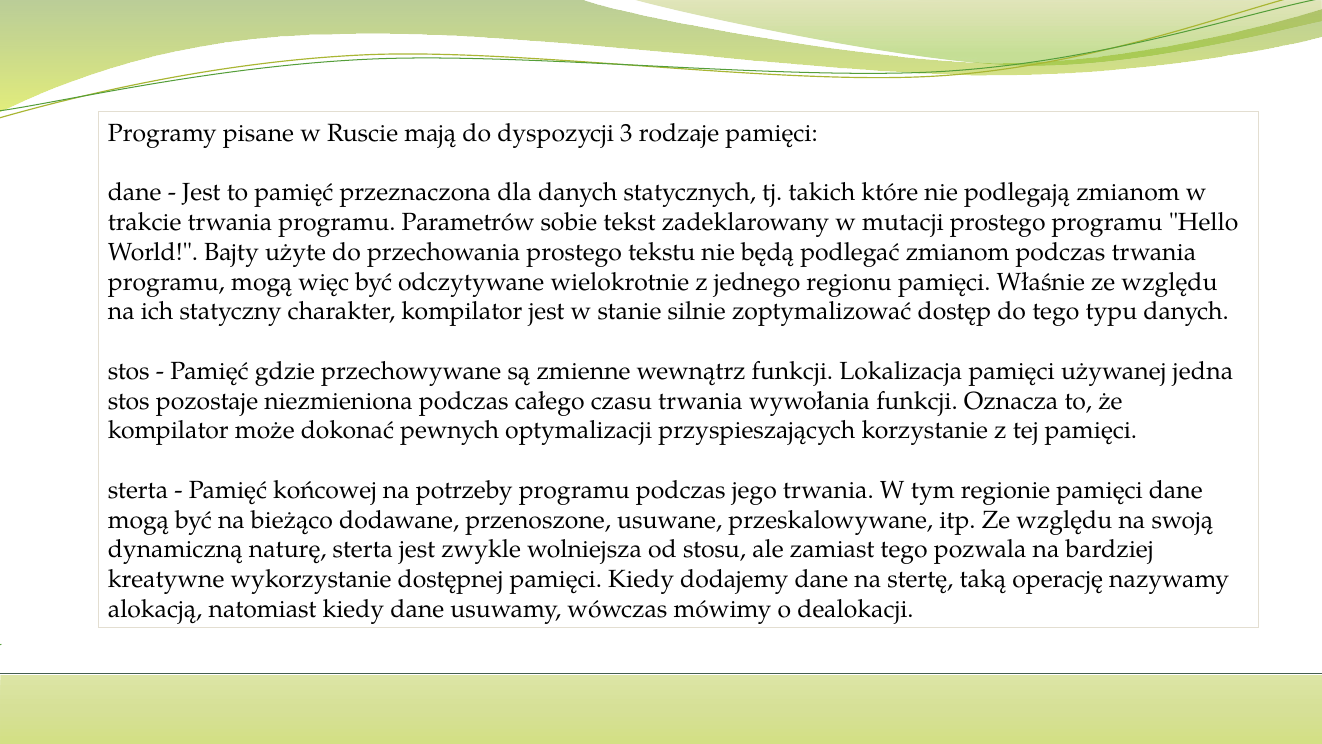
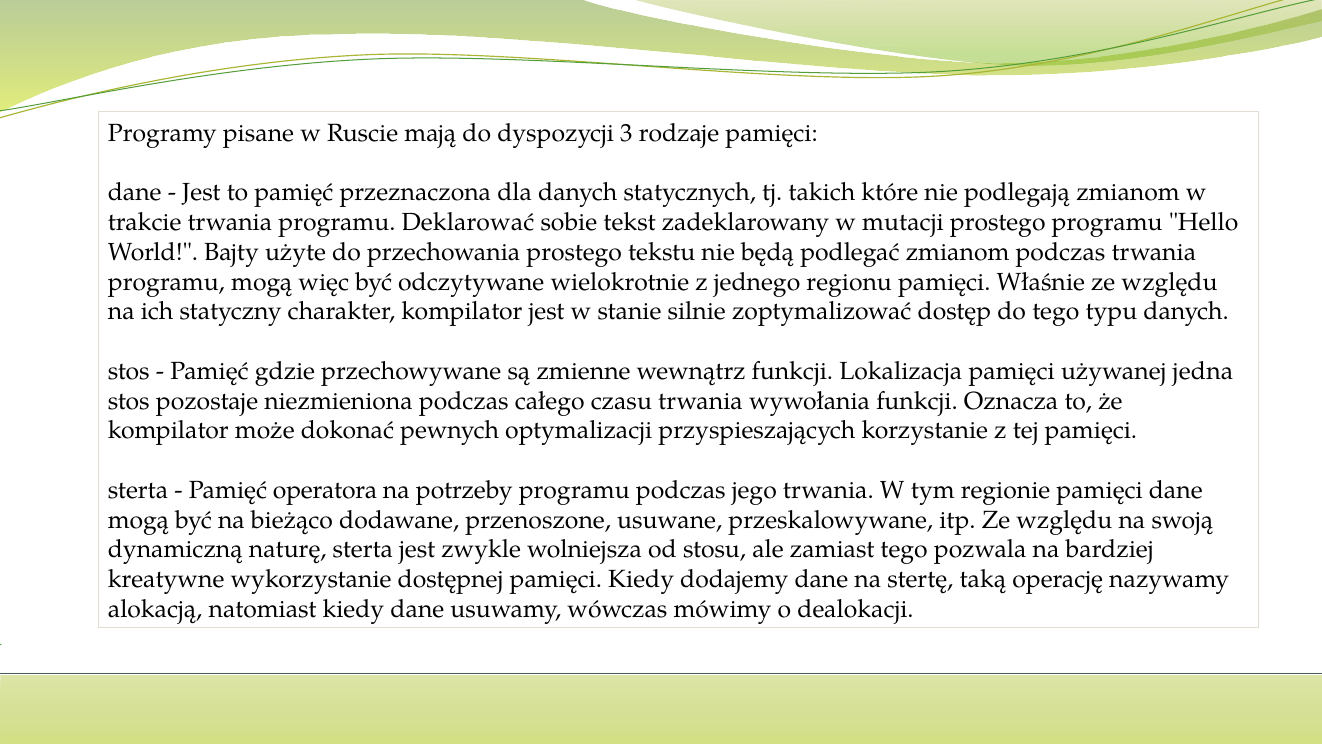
Parametrów: Parametrów -> Deklarować (468, 222)
końcowej: końcowej -> operatora (325, 490)
